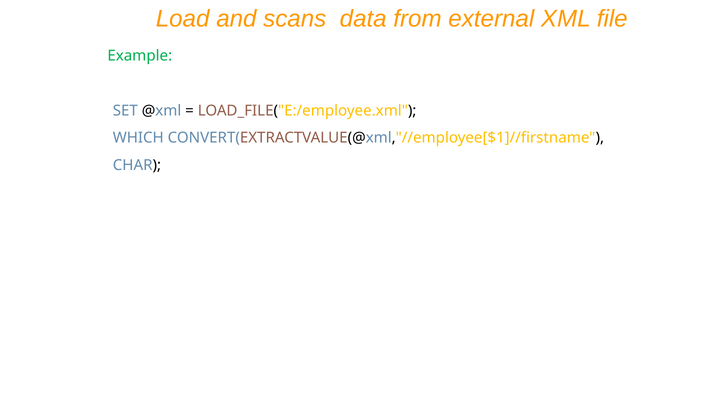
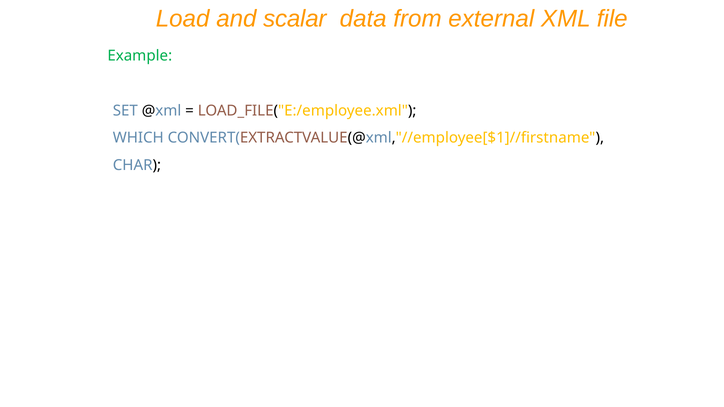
scans: scans -> scalar (295, 19)
